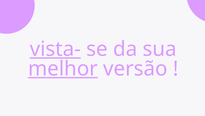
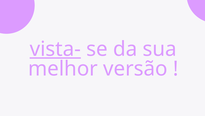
melhor underline: present -> none (63, 68)
